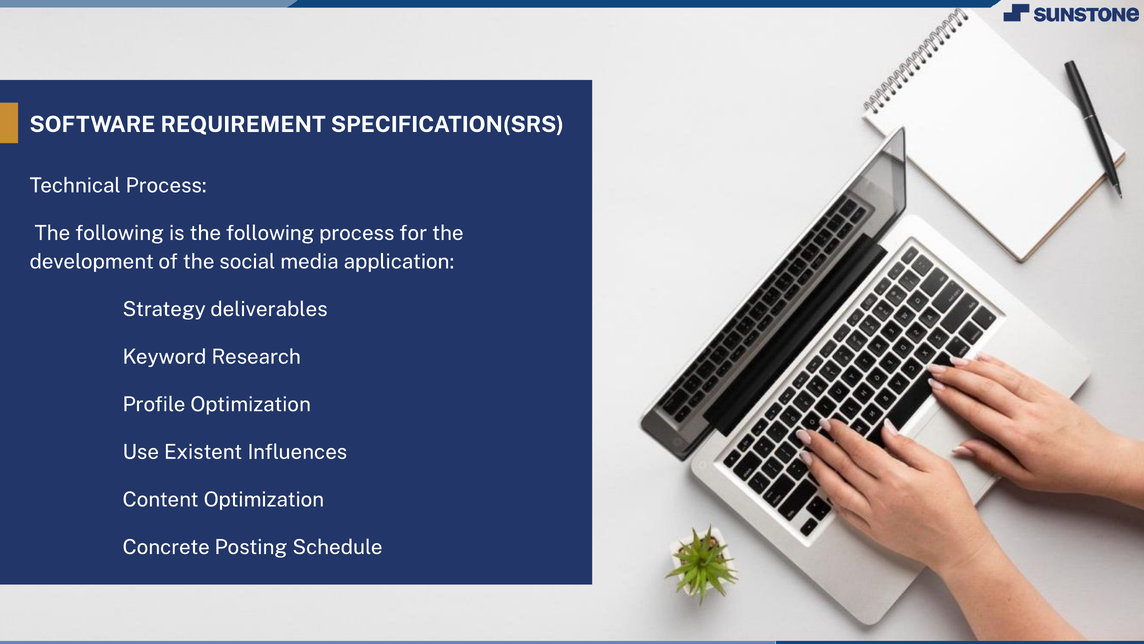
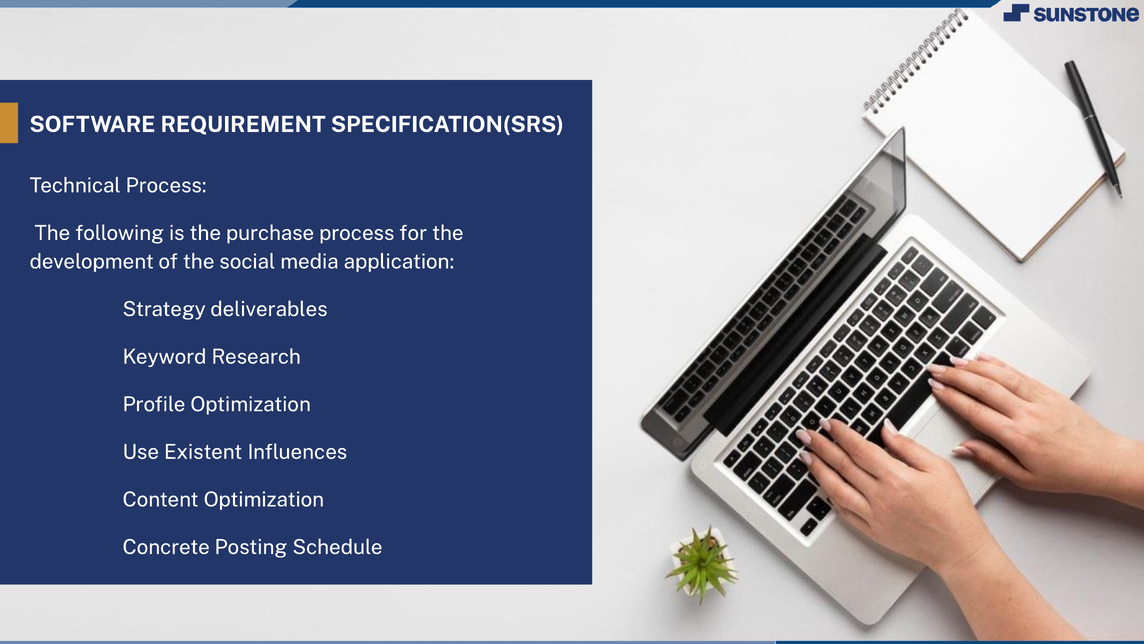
is the following: following -> purchase (270, 233)
